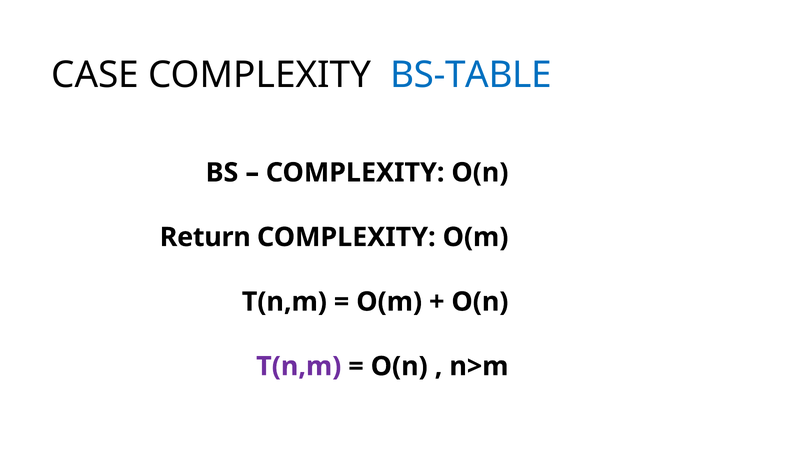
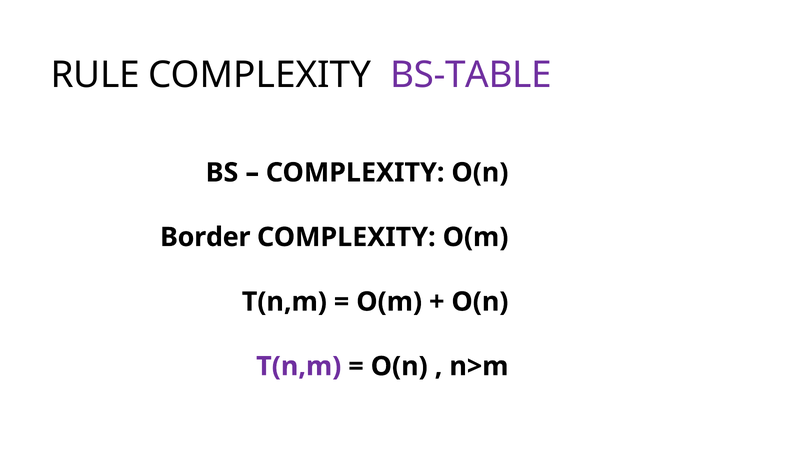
CASE: CASE -> RULE (95, 75)
BS-TABLE colour: blue -> purple (471, 75)
Return: Return -> Border (205, 237)
